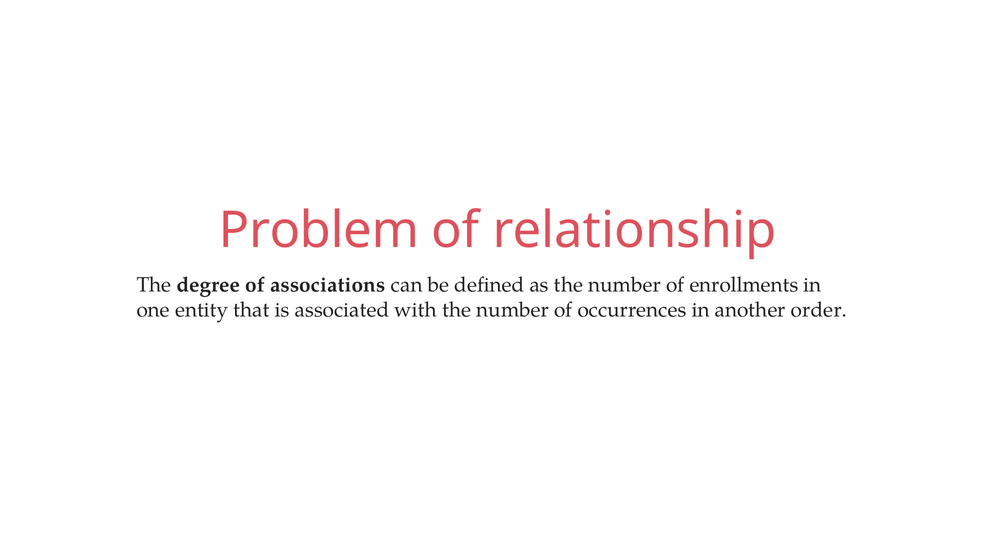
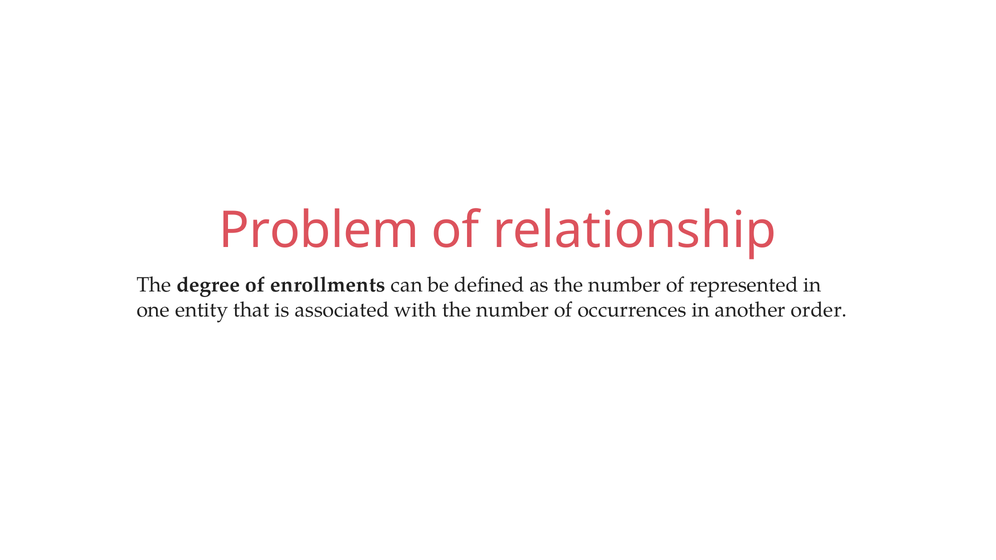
associations: associations -> enrollments (328, 285)
enrollments: enrollments -> represented (744, 285)
